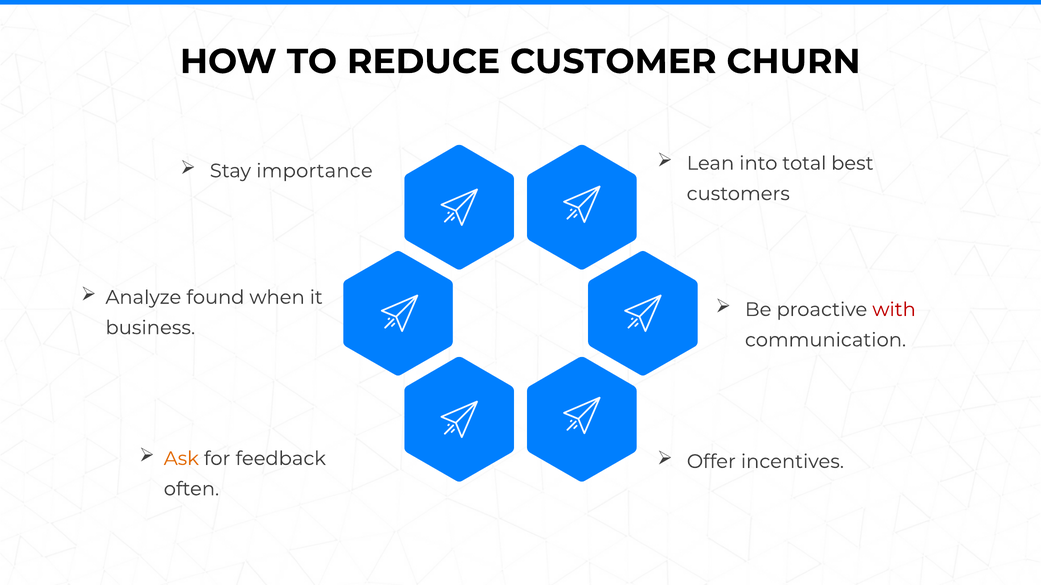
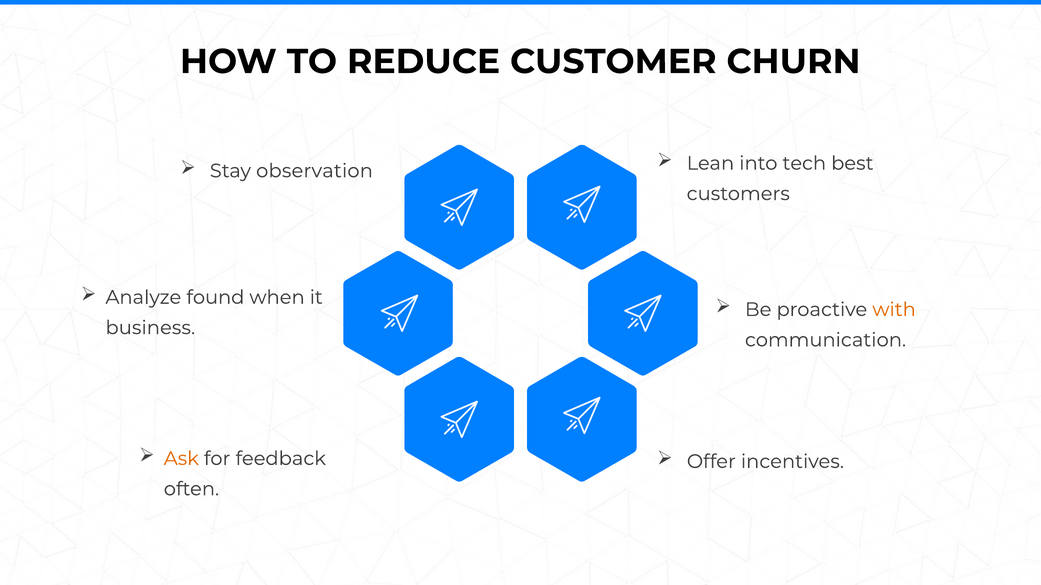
total: total -> tech (804, 163)
importance: importance -> observation (315, 171)
with colour: red -> orange (894, 310)
